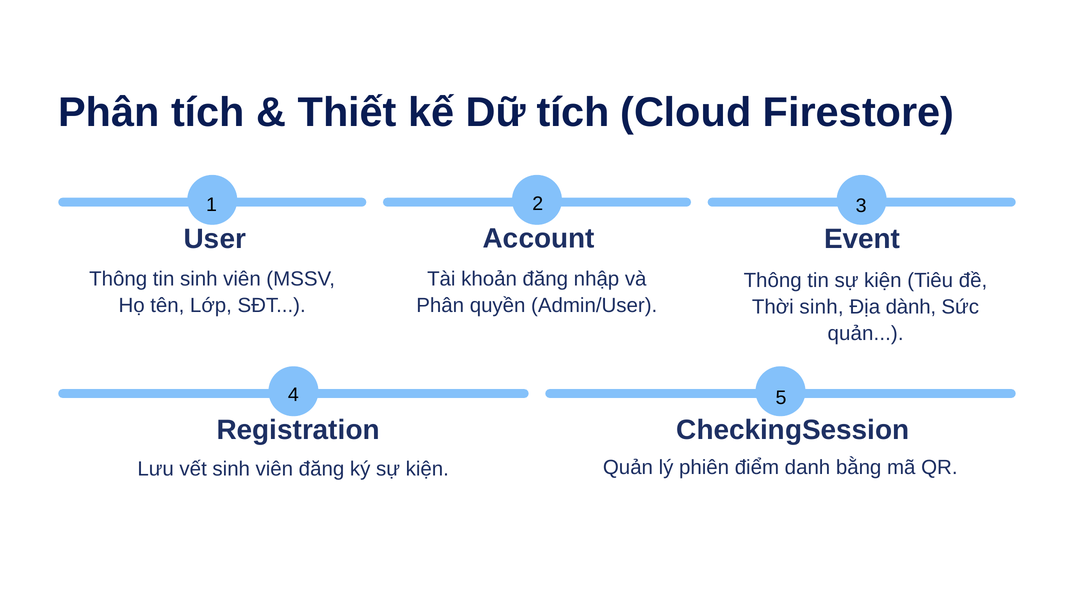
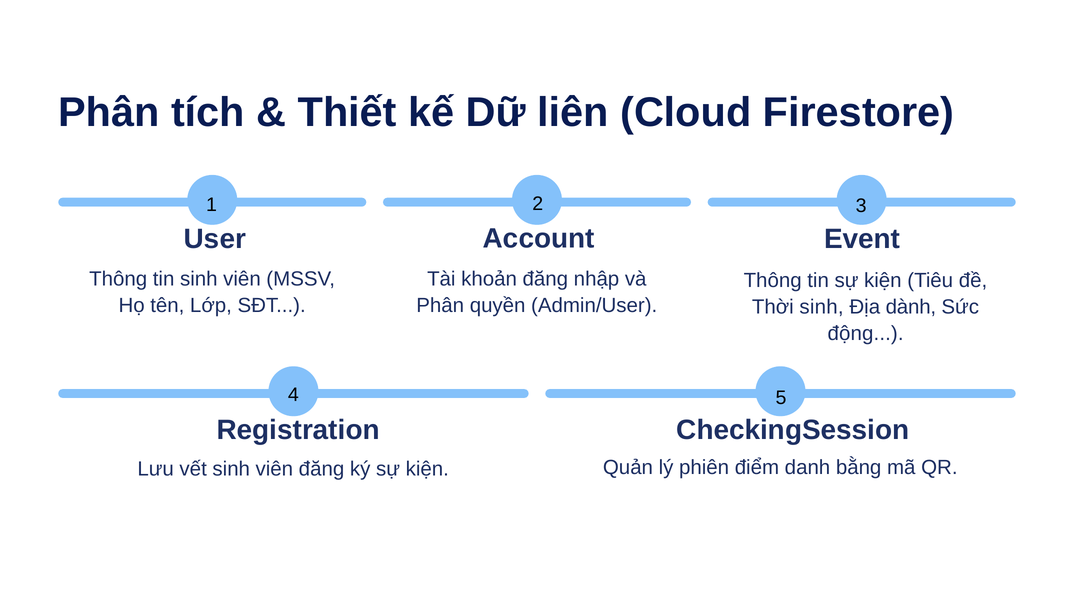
Dữ tích: tích -> liên (573, 112)
quản: quản -> động (866, 334)
